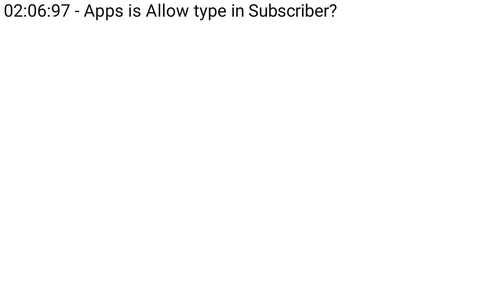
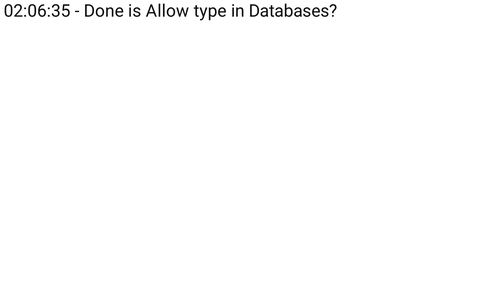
02:06:97: 02:06:97 -> 02:06:35 (37, 11)
Apps: Apps -> Done (104, 11)
Subscriber: Subscriber -> Databases (293, 11)
